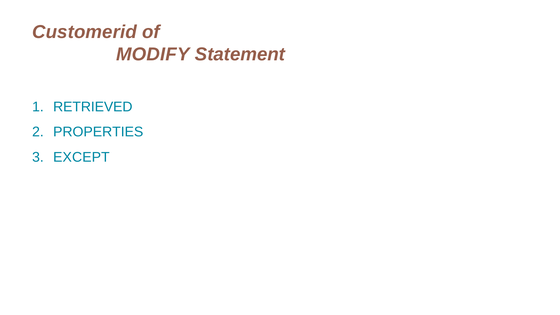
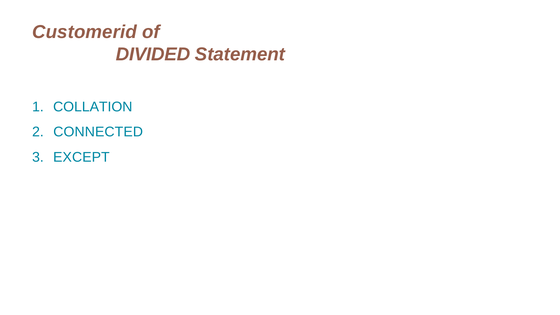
MODIFY: MODIFY -> DIVIDED (153, 54)
RETRIEVED: RETRIEVED -> COLLATION (93, 107)
PROPERTIES: PROPERTIES -> CONNECTED (98, 132)
